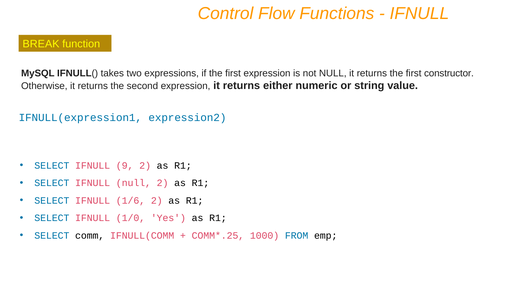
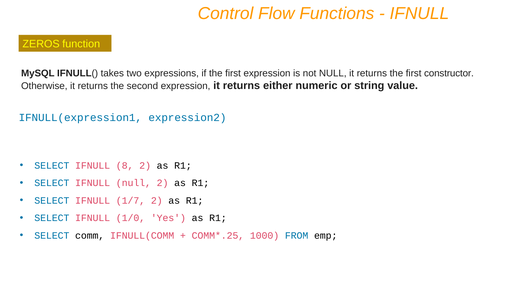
BREAK: BREAK -> ZEROS (41, 44)
9: 9 -> 8 (125, 166)
1/6: 1/6 -> 1/7 (131, 201)
